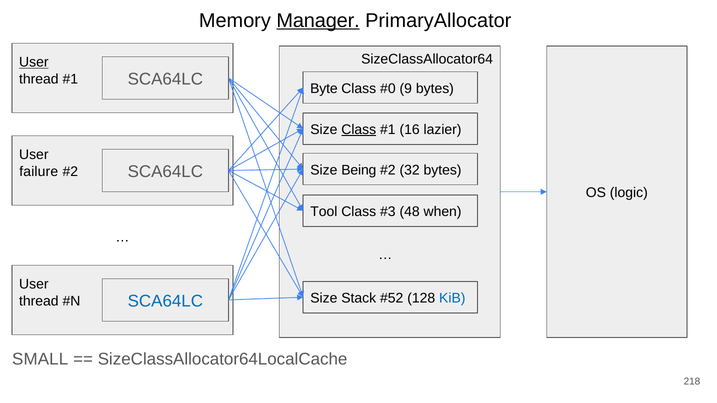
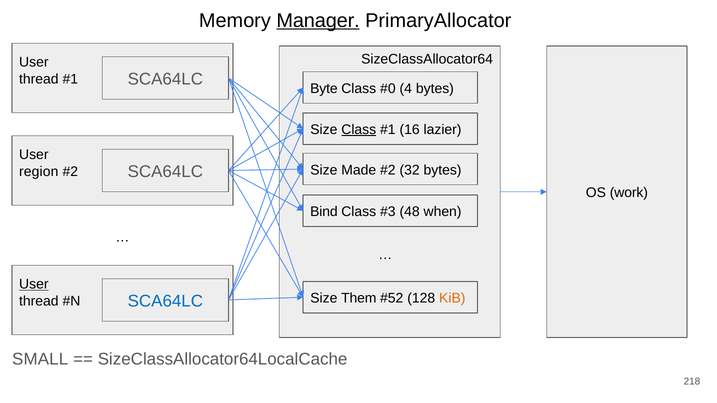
User underline: present -> none (34, 62)
9: 9 -> 4 (406, 89)
Being: Being -> Made (359, 170)
failure: failure -> region (39, 172)
logic: logic -> work (629, 193)
Tool: Tool -> Bind (324, 212)
User underline: none -> present (34, 284)
Stack: Stack -> Them (359, 298)
KiB colour: blue -> orange (452, 298)
